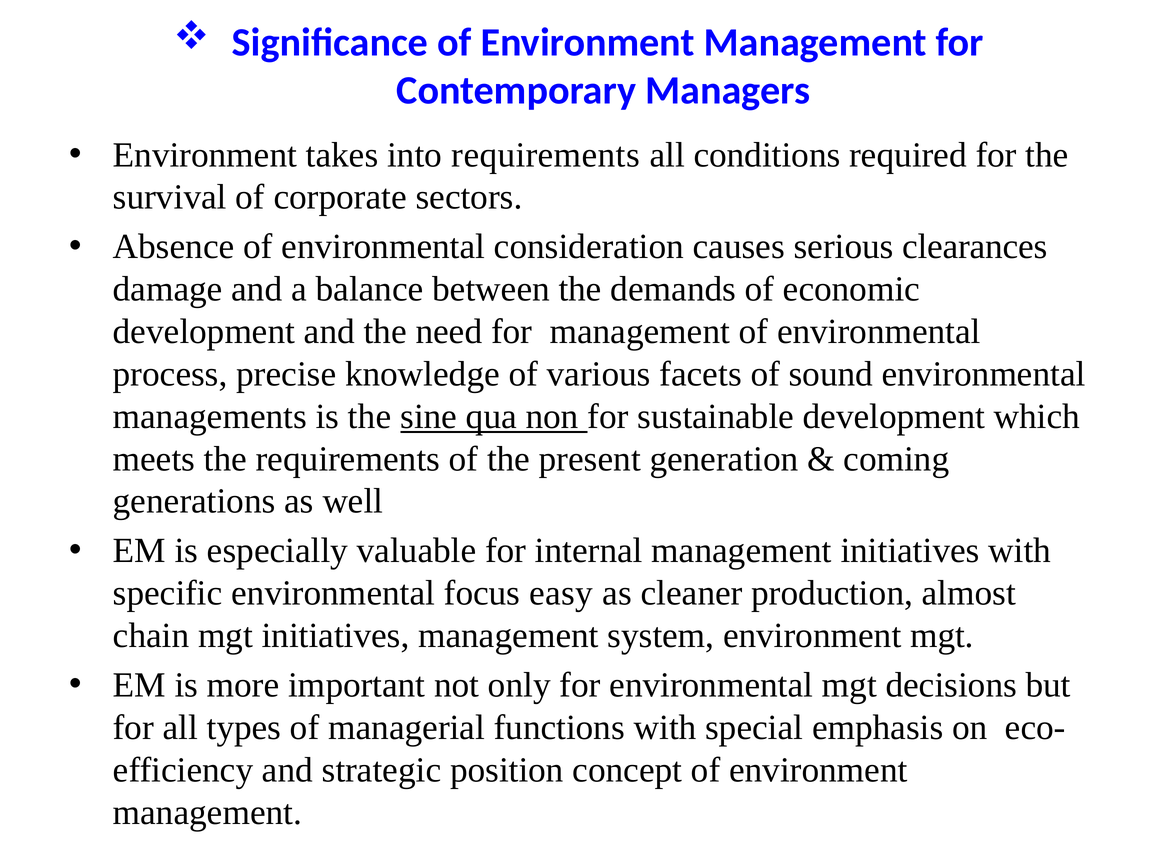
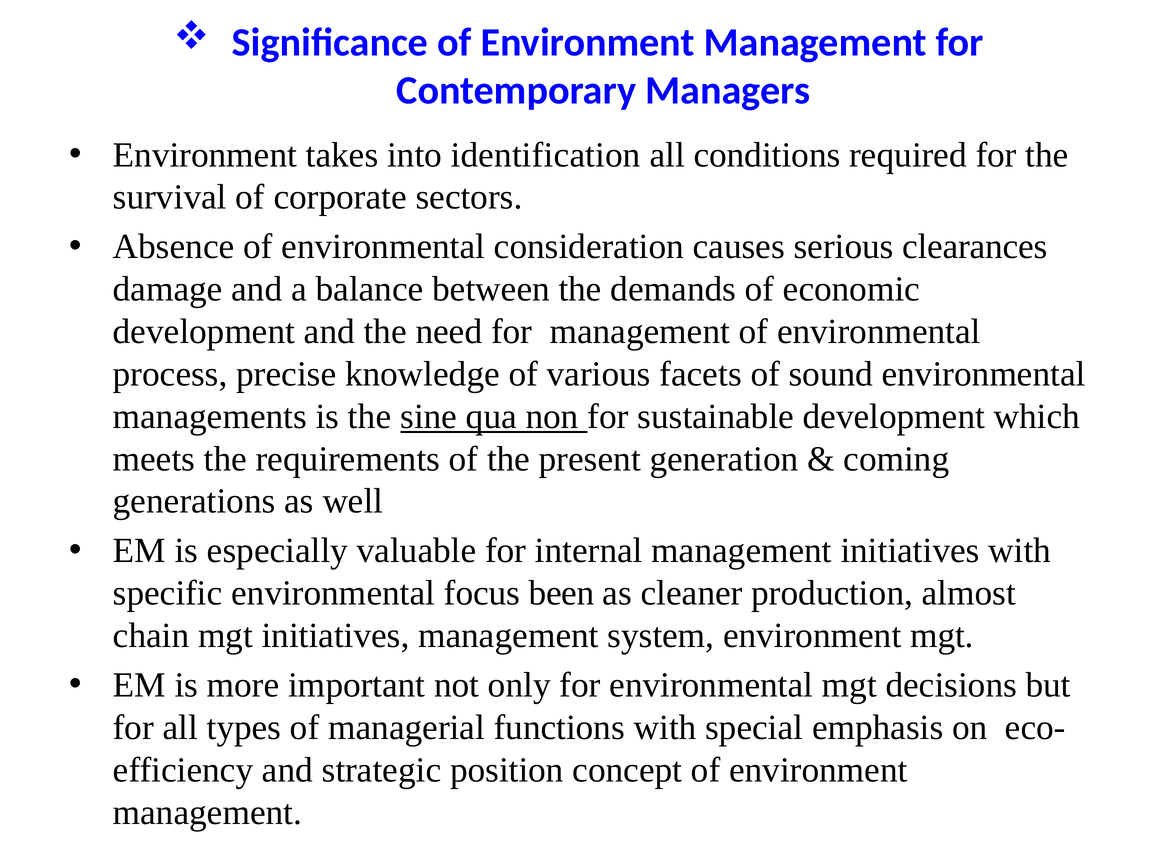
into requirements: requirements -> identification (546, 155)
easy: easy -> been (562, 594)
